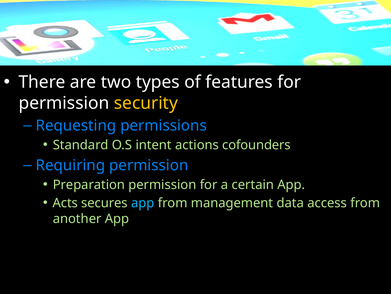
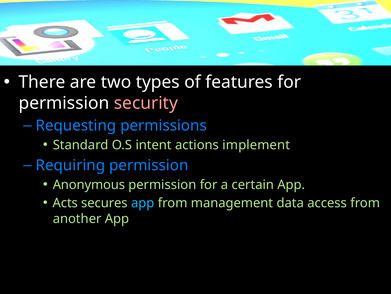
security colour: yellow -> pink (146, 103)
cofounders: cofounders -> implement (256, 145)
Preparation: Preparation -> Anonymous (89, 184)
